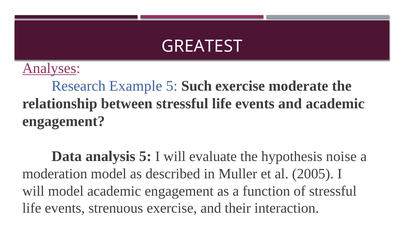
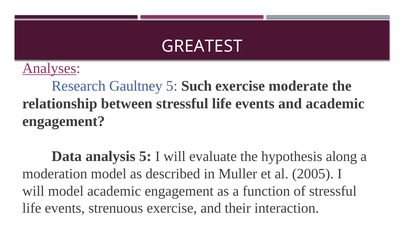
Example: Example -> Gaultney (136, 86)
noise: noise -> along (341, 157)
